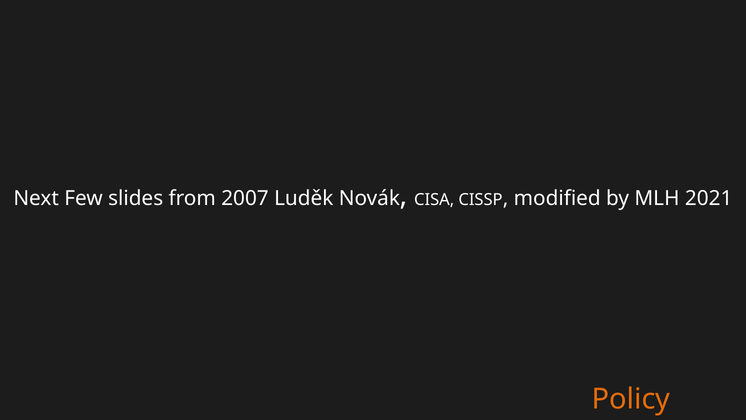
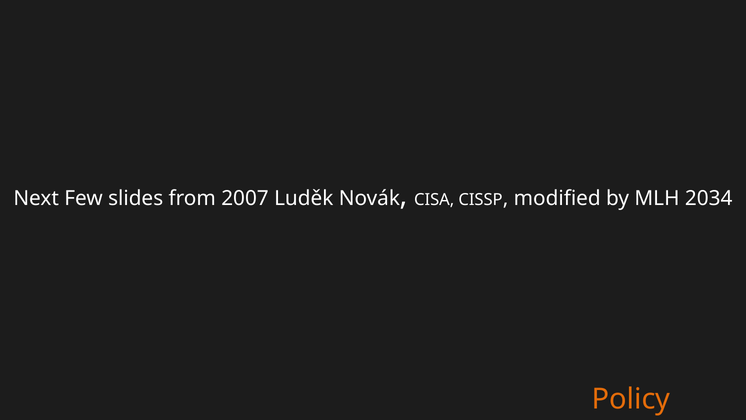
2021: 2021 -> 2034 (709, 198)
